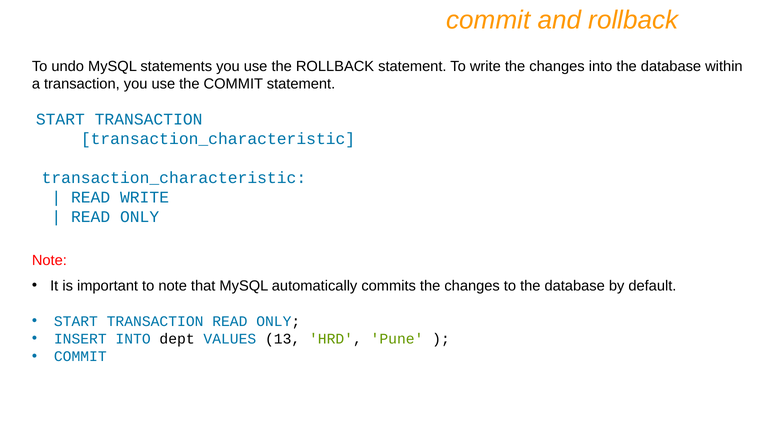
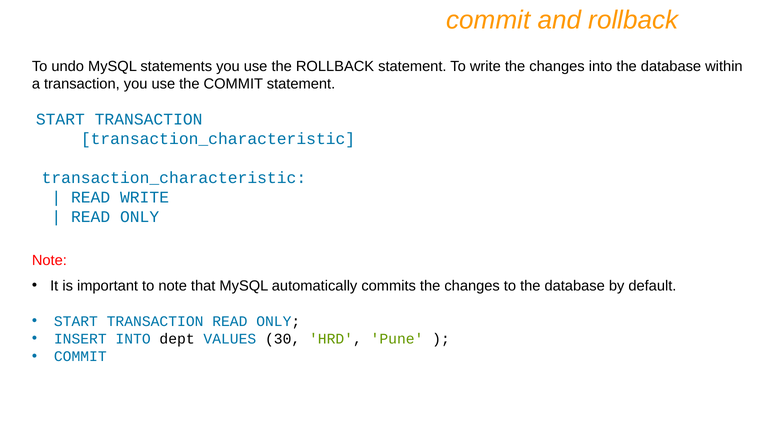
13: 13 -> 30 (283, 339)
